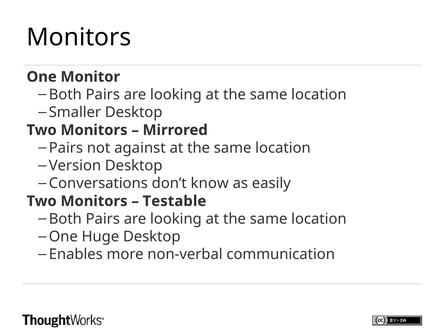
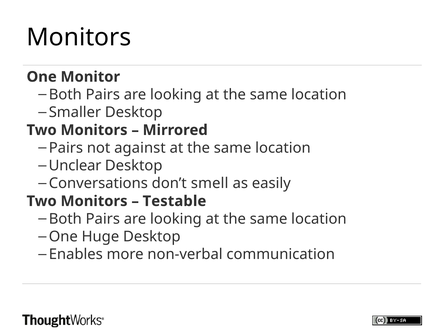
Version: Version -> Unclear (75, 166)
know: know -> smell (210, 183)
